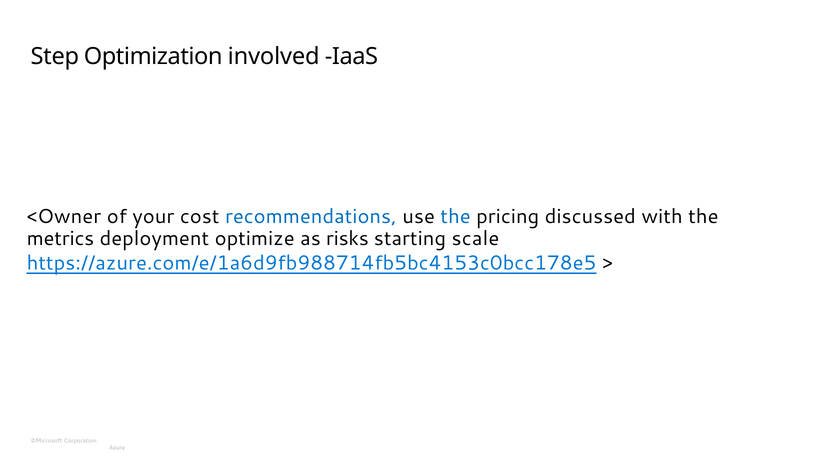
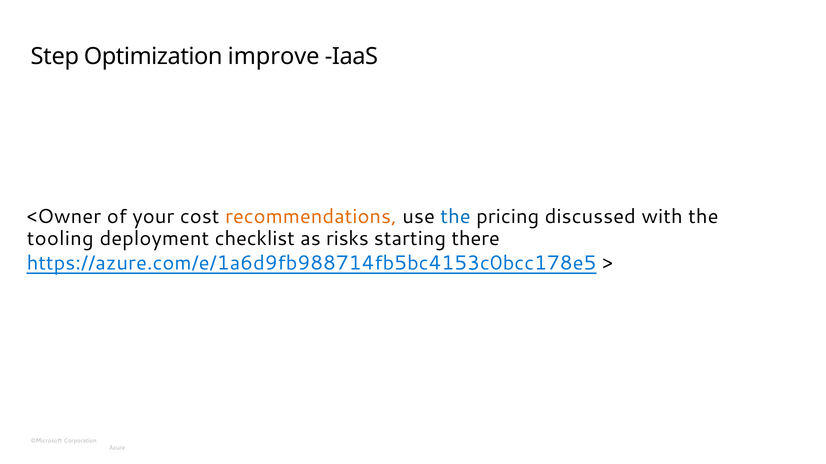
involved: involved -> improve (274, 57)
recommendations colour: blue -> orange (311, 217)
metrics: metrics -> tooling (60, 239)
optimize: optimize -> checklist (255, 239)
scale: scale -> there (476, 239)
